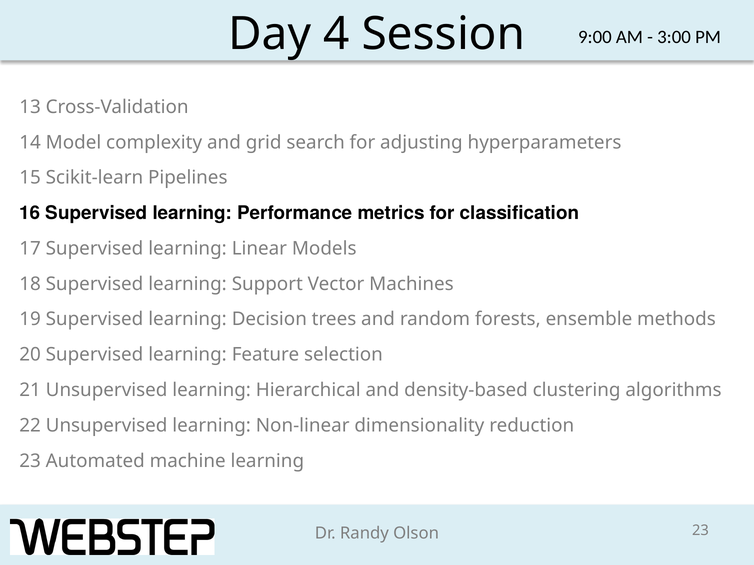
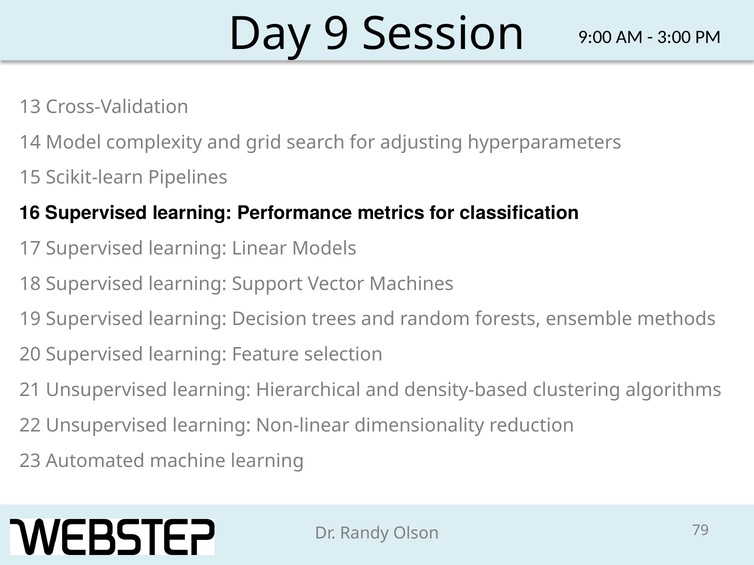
4: 4 -> 9 (336, 34)
23: 23 -> 79 (700, 531)
